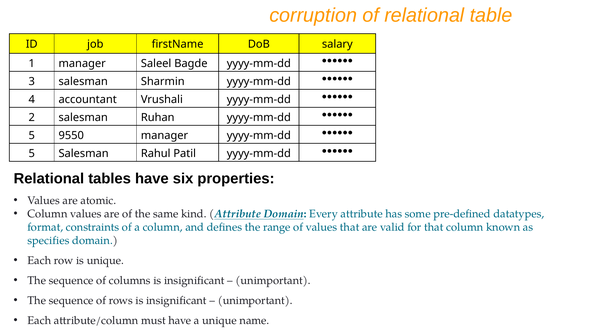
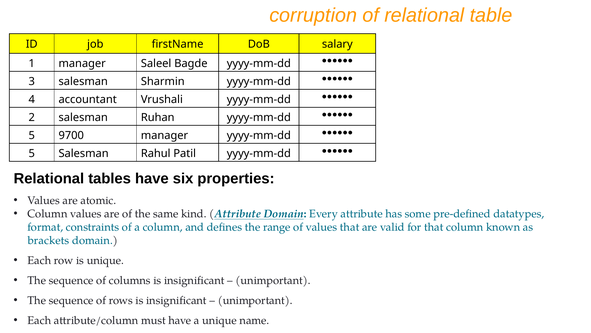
9550: 9550 -> 9700 (71, 135)
specifies: specifies -> brackets (48, 240)
